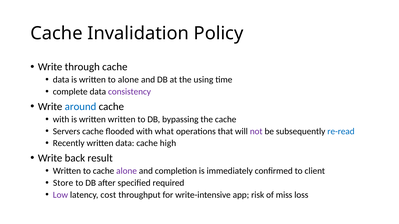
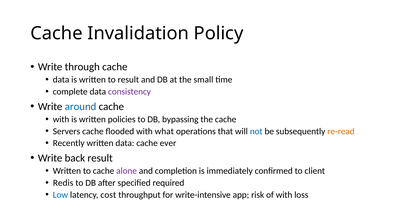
to alone: alone -> result (128, 80)
using: using -> small (203, 80)
written written: written -> policies (122, 120)
not colour: purple -> blue (256, 132)
re-read colour: blue -> orange (341, 132)
high: high -> ever (168, 143)
Store: Store -> Redis (63, 183)
Low colour: purple -> blue (60, 195)
of miss: miss -> with (284, 195)
